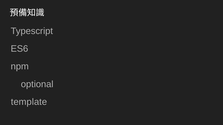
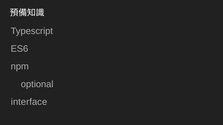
template: template -> interface (29, 102)
